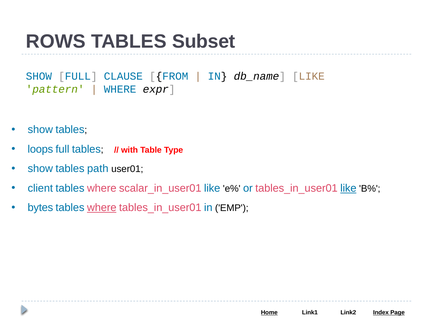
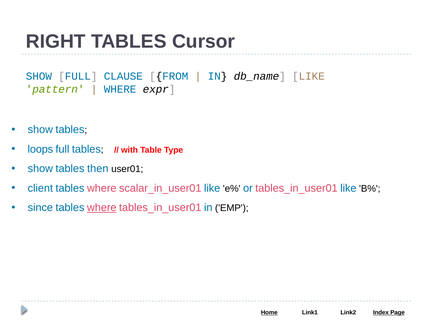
ROWS: ROWS -> RIGHT (56, 42)
Subset: Subset -> Cursor (204, 42)
path: path -> then (98, 169)
like underline: present -> none (348, 188)
bytes: bytes -> since (40, 208)
